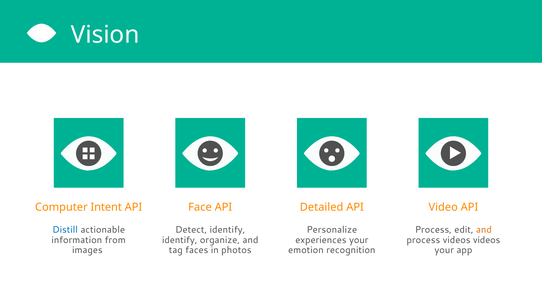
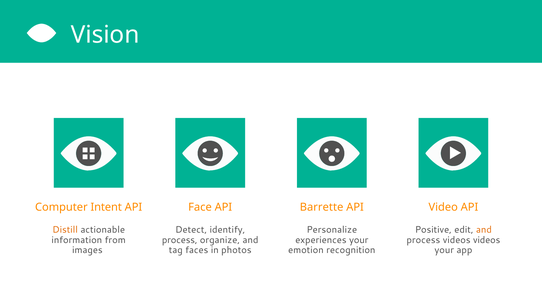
Detailed: Detailed -> Barrette (322, 207)
Distill colour: blue -> orange (65, 230)
Process: Process -> Positive (433, 230)
identify: identify -> process (180, 240)
